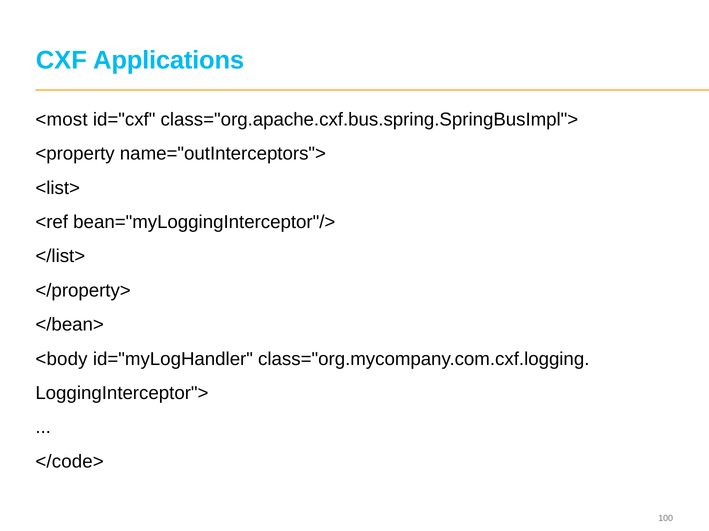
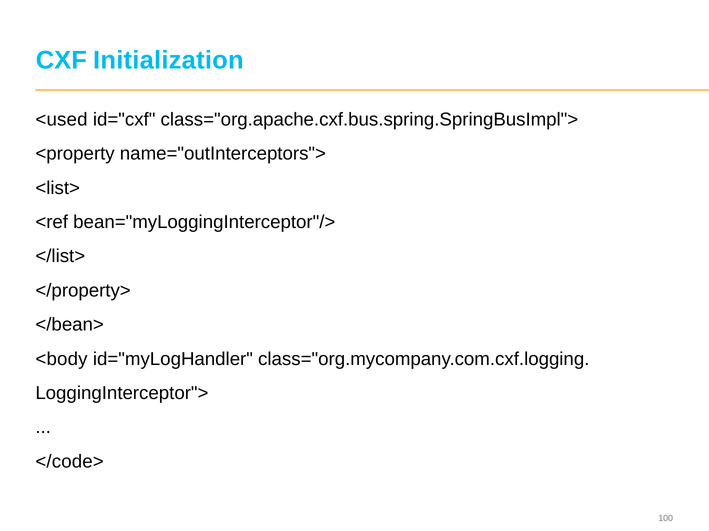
Applications: Applications -> Initialization (168, 61)
<most: <most -> <used (62, 120)
